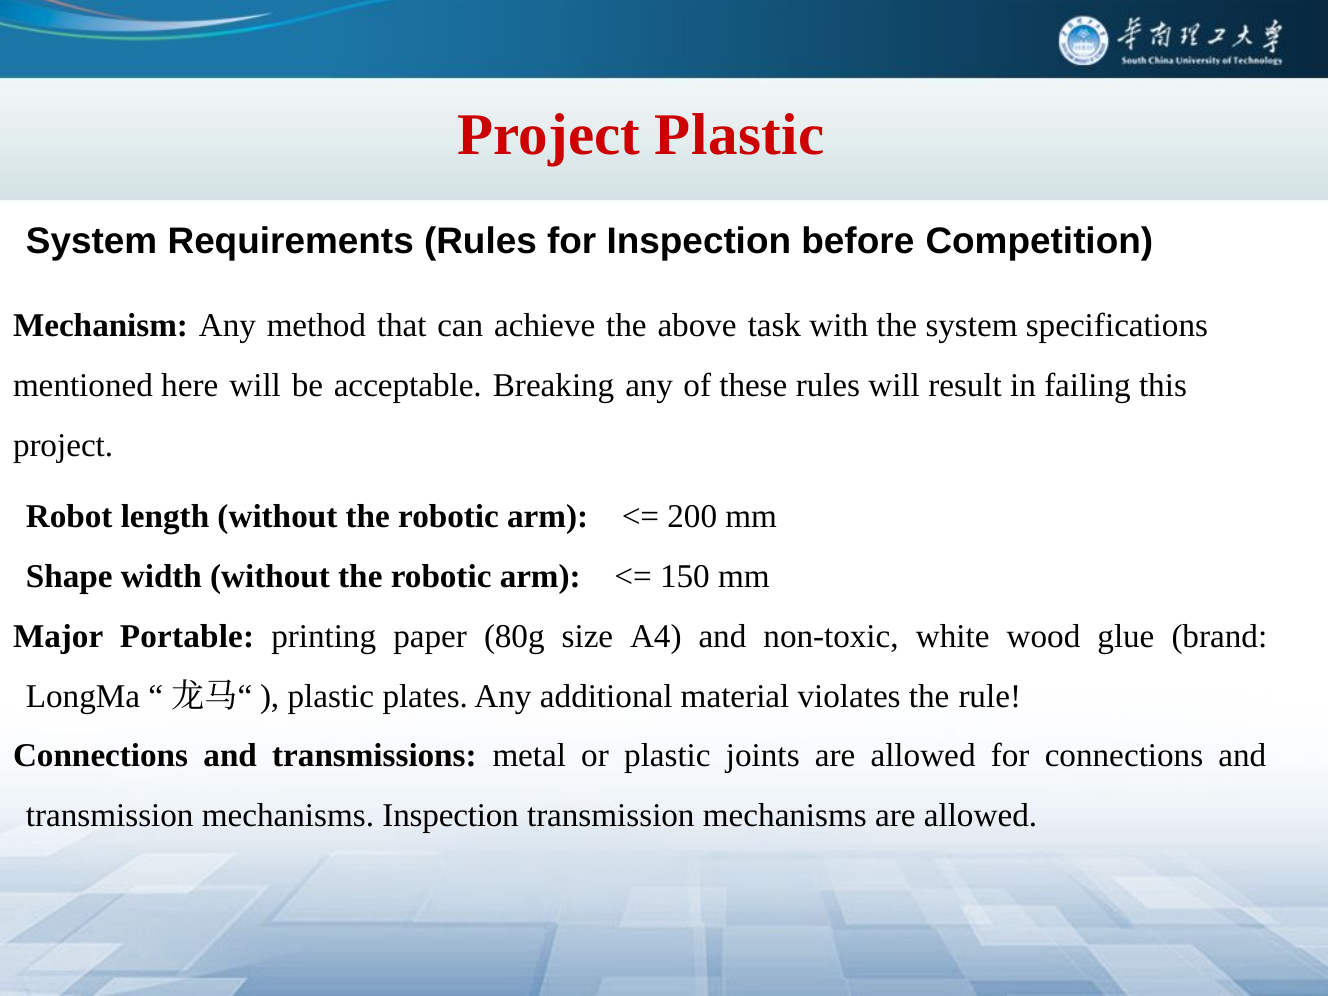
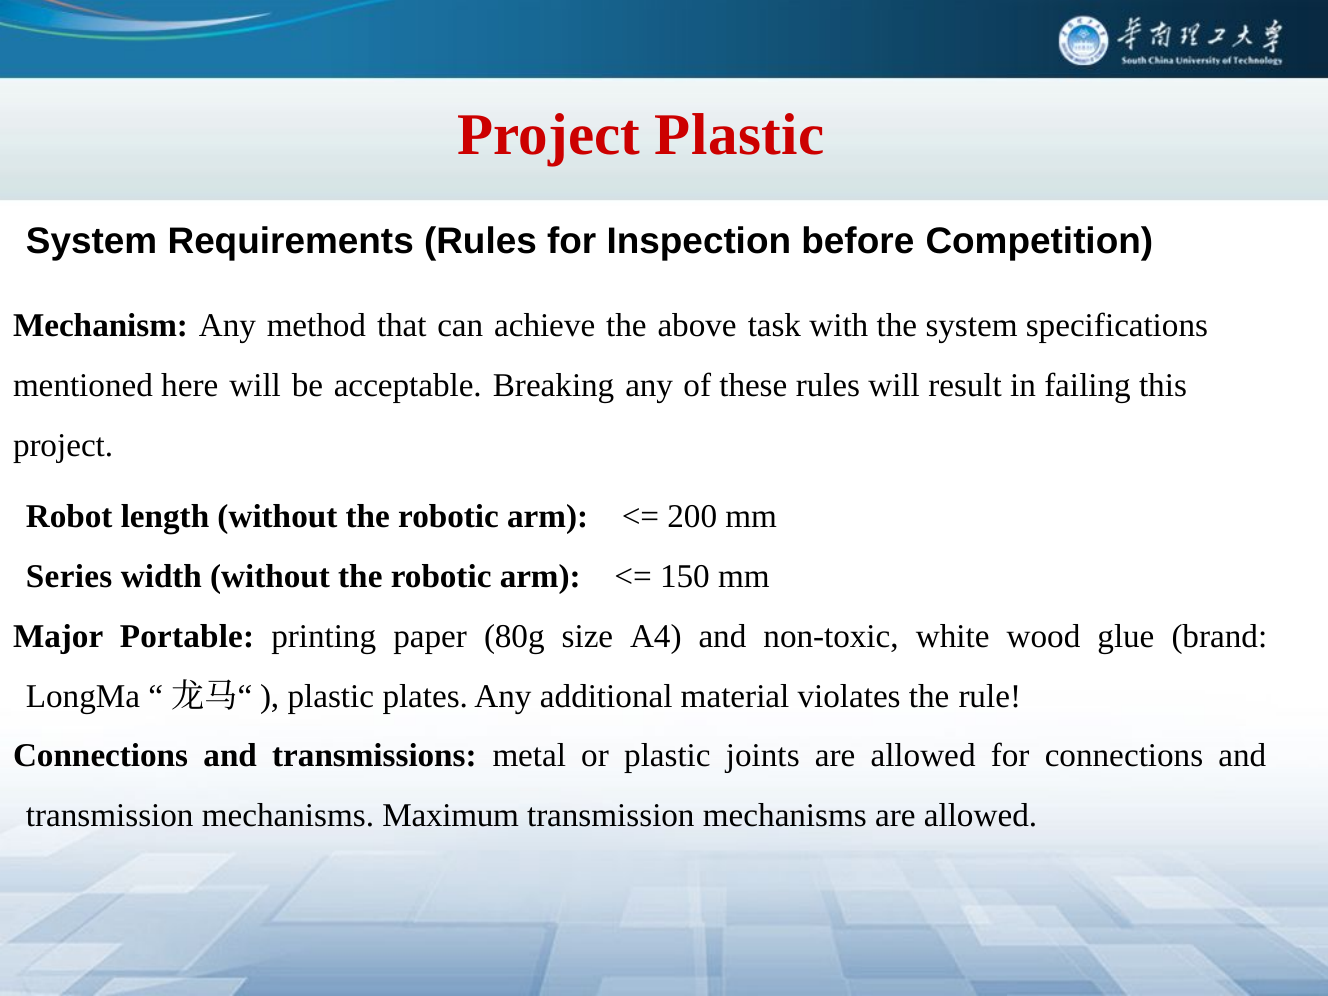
Shape: Shape -> Series (69, 577)
mechanisms Inspection: Inspection -> Maximum (451, 816)
